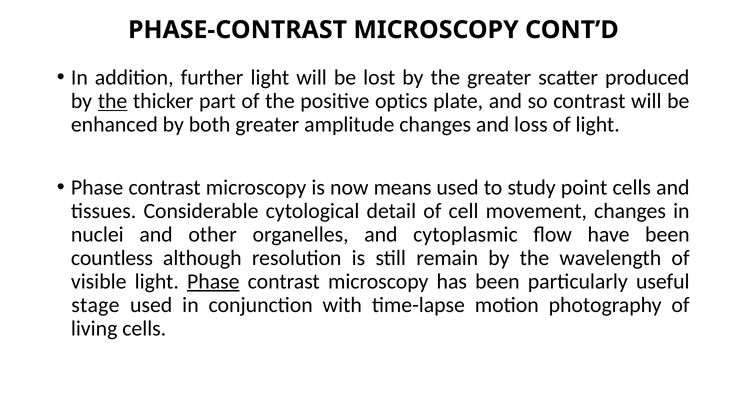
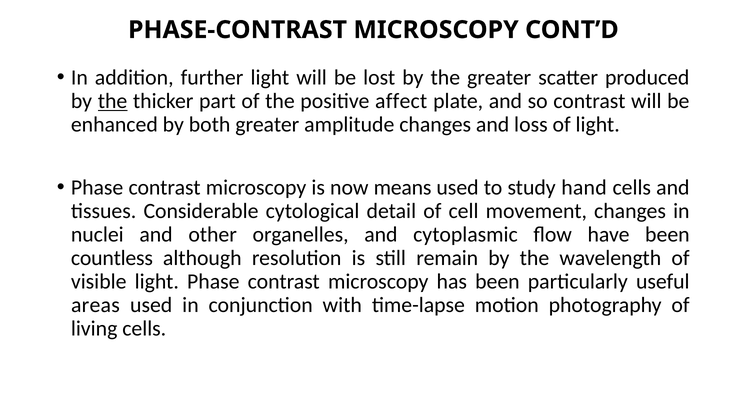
optics: optics -> affect (401, 101)
point: point -> hand (584, 187)
Phase underline: present -> none (213, 282)
stage: stage -> areas (95, 305)
